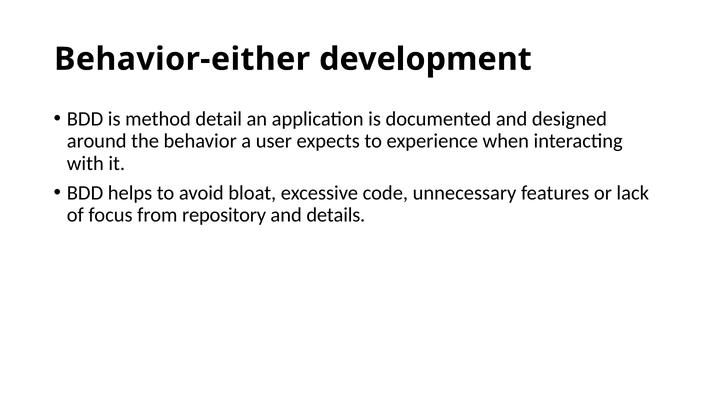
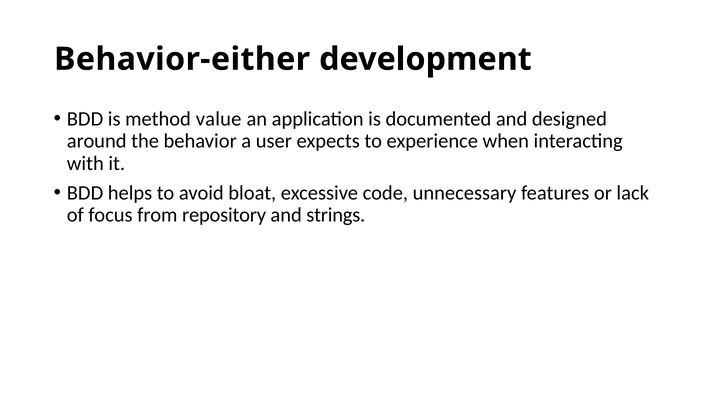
detail: detail -> value (219, 119)
details: details -> strings (336, 215)
